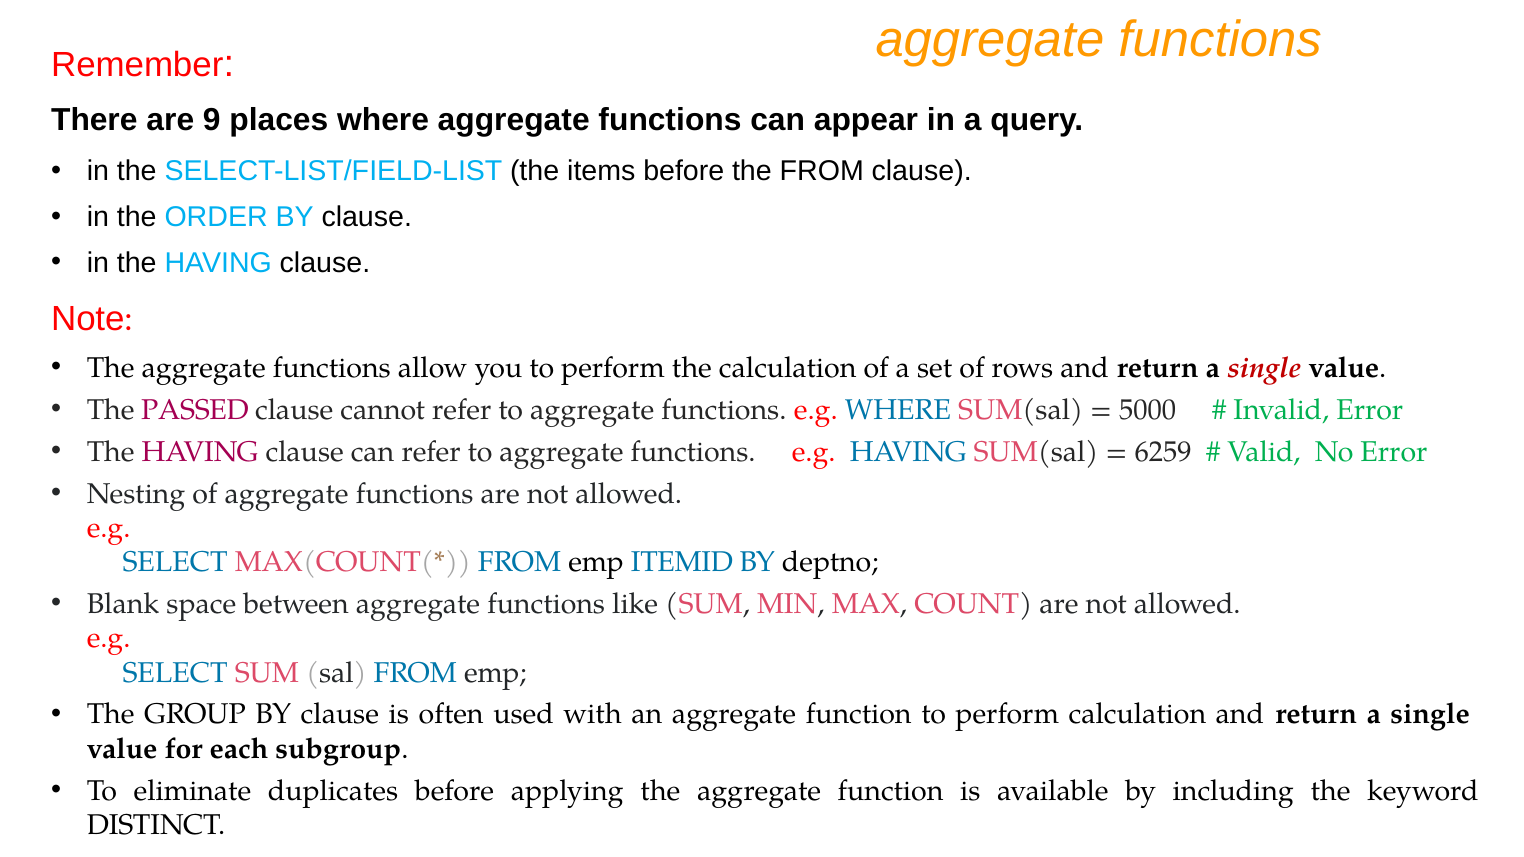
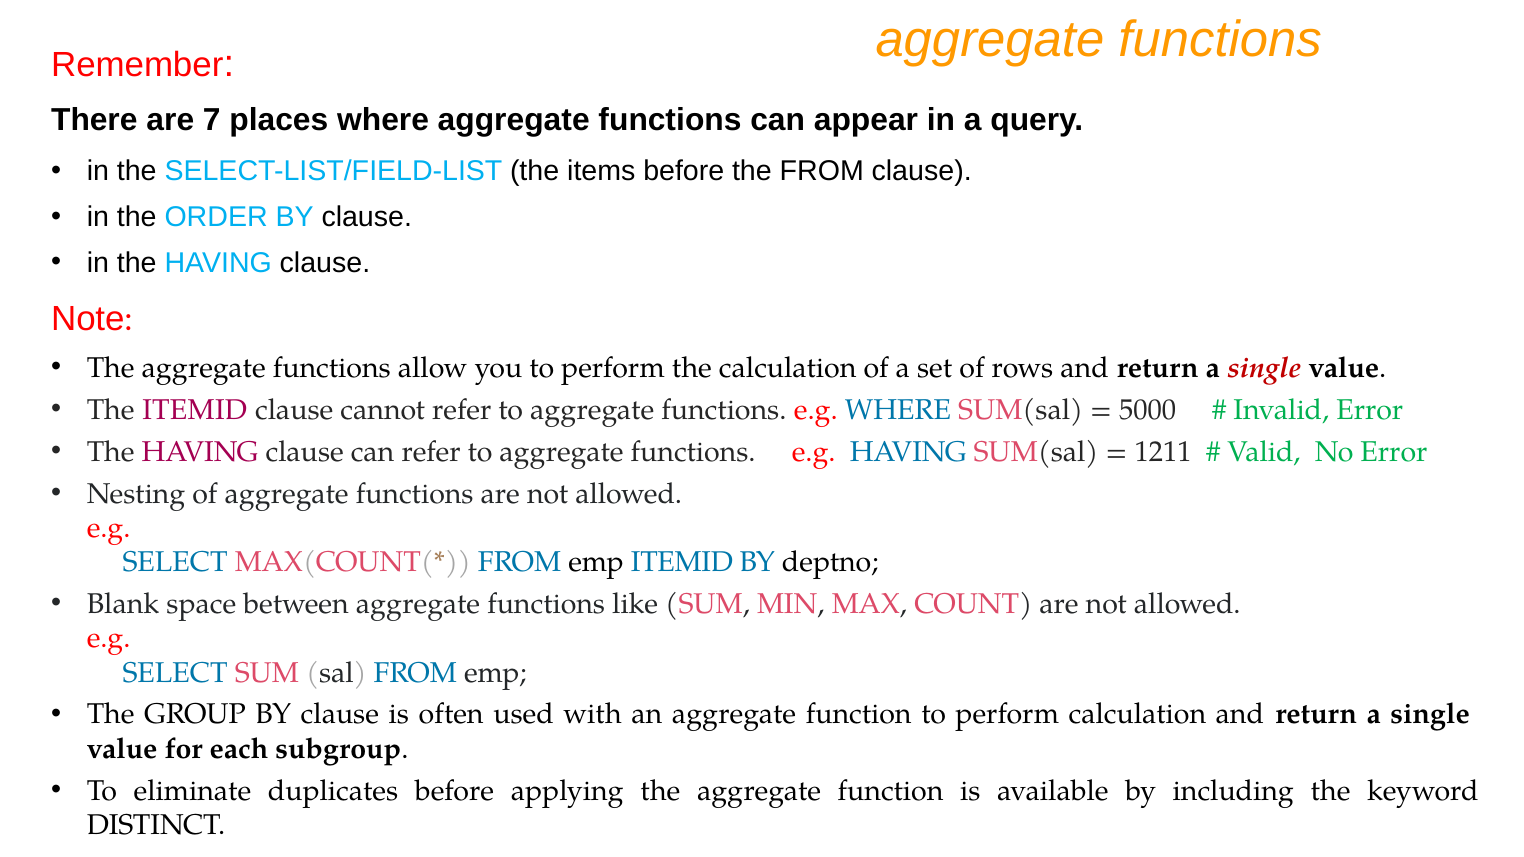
9: 9 -> 7 (212, 120)
The PASSED: PASSED -> ITEMID (195, 410)
6259: 6259 -> 1211 (1163, 452)
